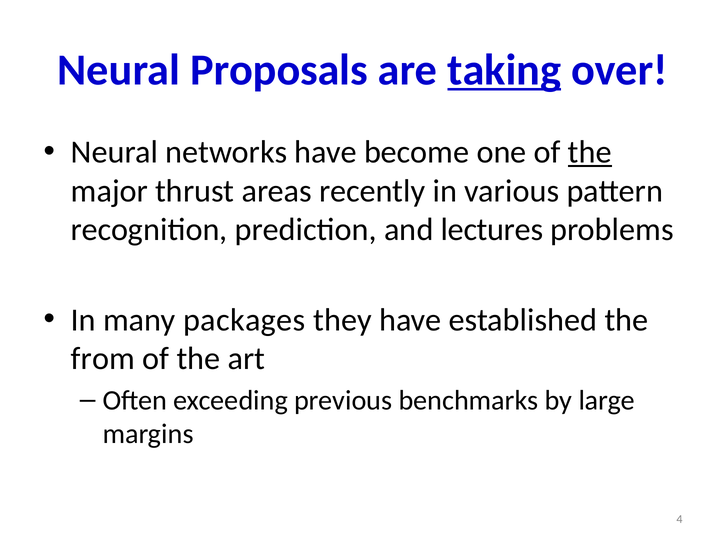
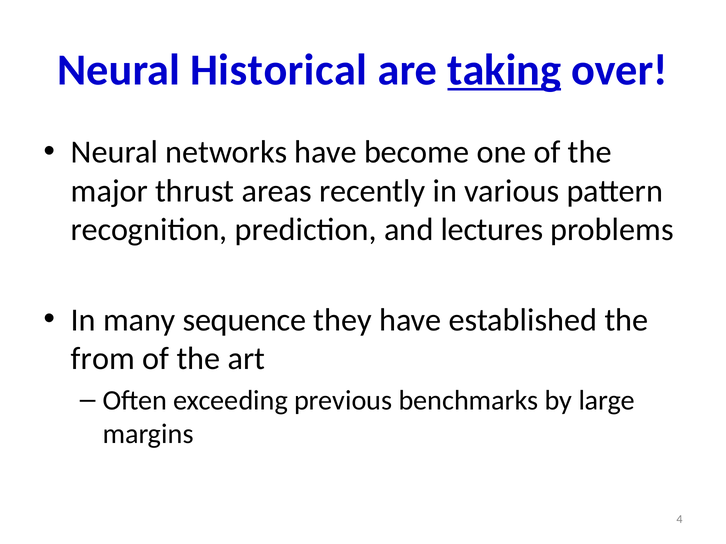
Proposals: Proposals -> Historical (279, 70)
the underline: present -> none (590, 152)
packages: packages -> sequence (245, 320)
